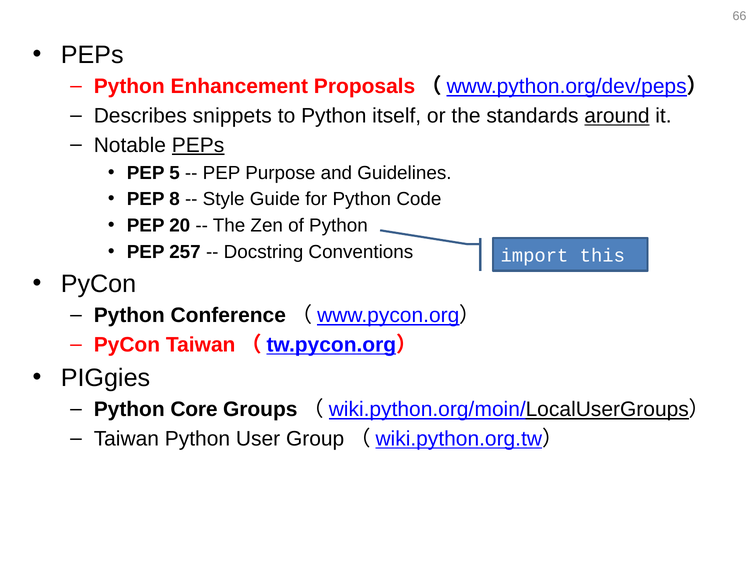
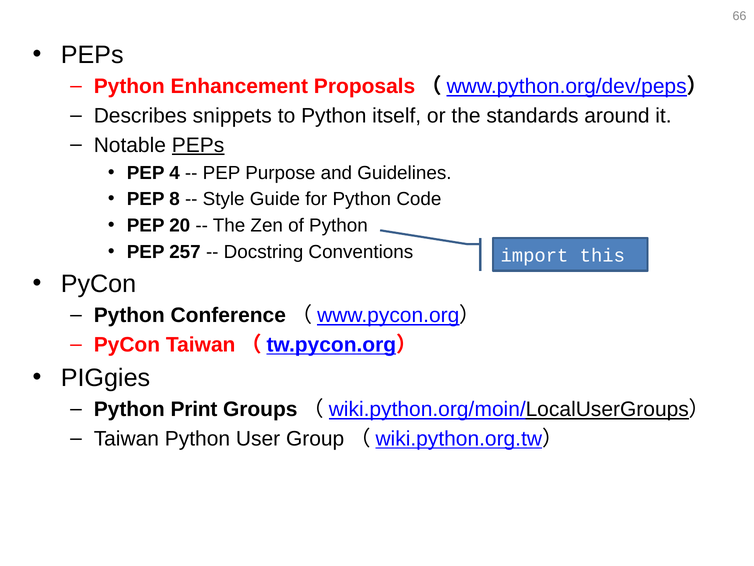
around underline: present -> none (617, 116)
5: 5 -> 4 (175, 173)
Core: Core -> Print (194, 409)
